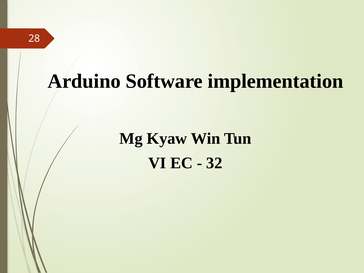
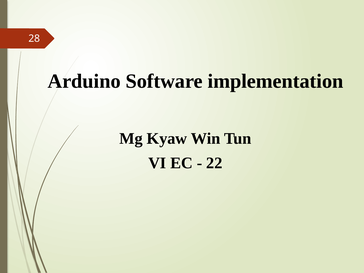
32: 32 -> 22 (214, 163)
